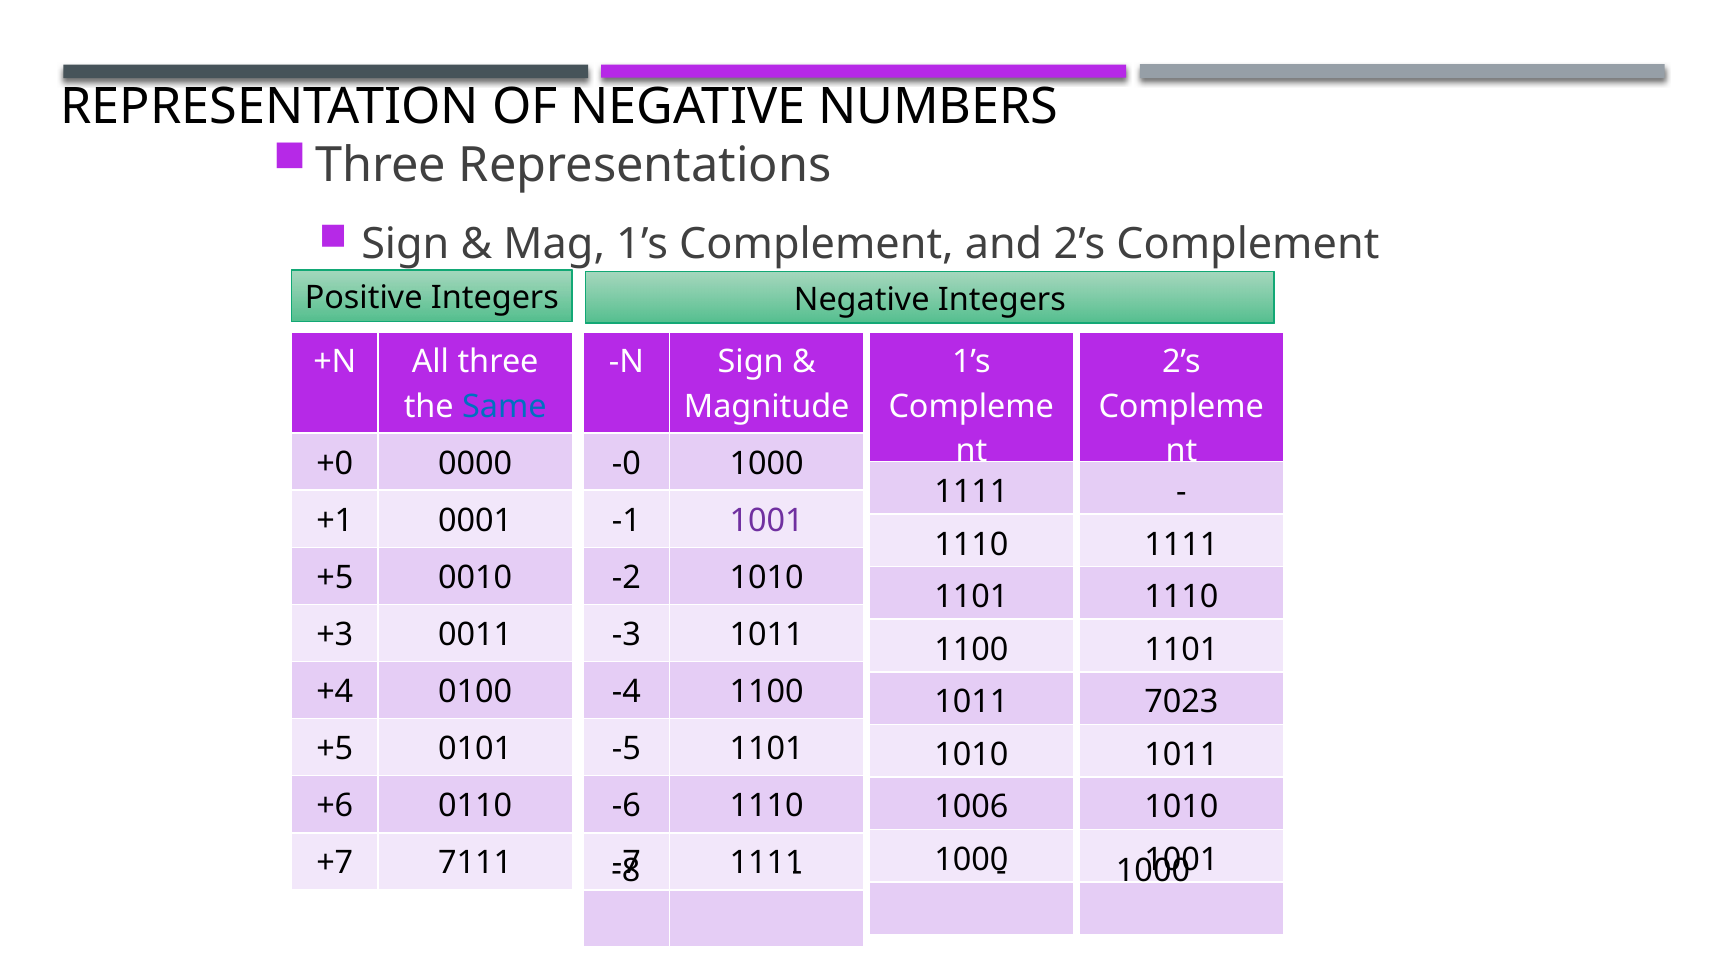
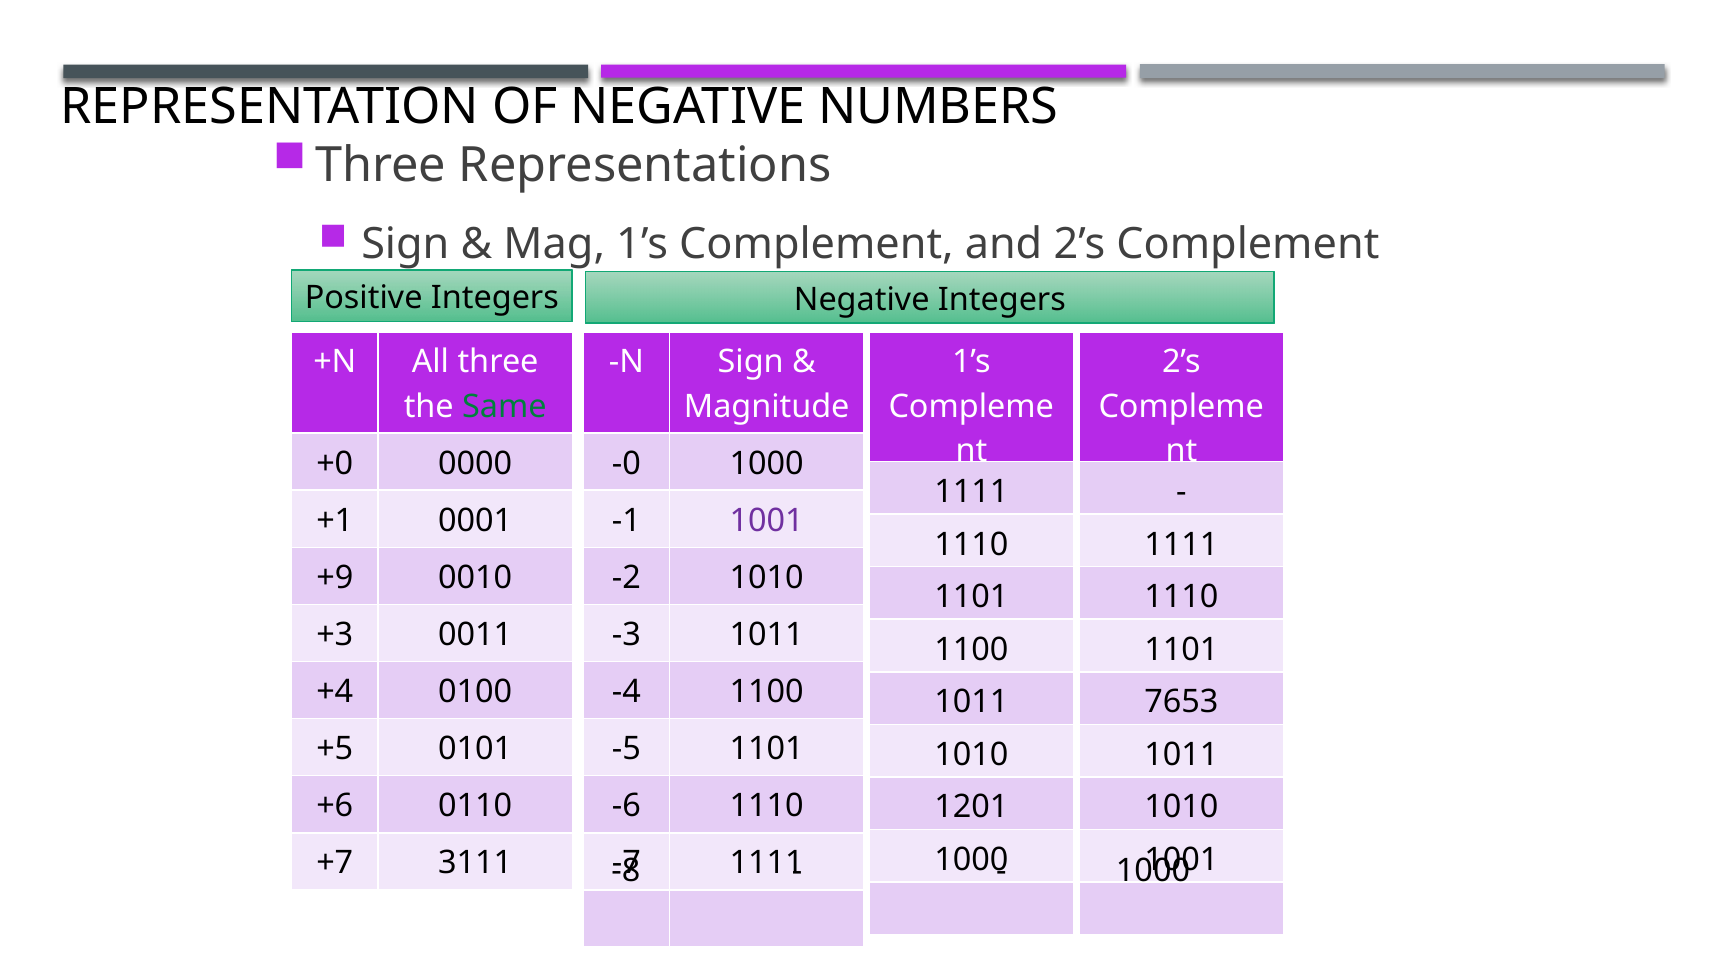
Same colour: blue -> green (504, 406)
+5: +5 -> +9 (335, 578)
7023: 7023 -> 7653 (1181, 702)
1006: 1006 -> 1201 (971, 807)
7111: 7111 -> 3111 (475, 863)
